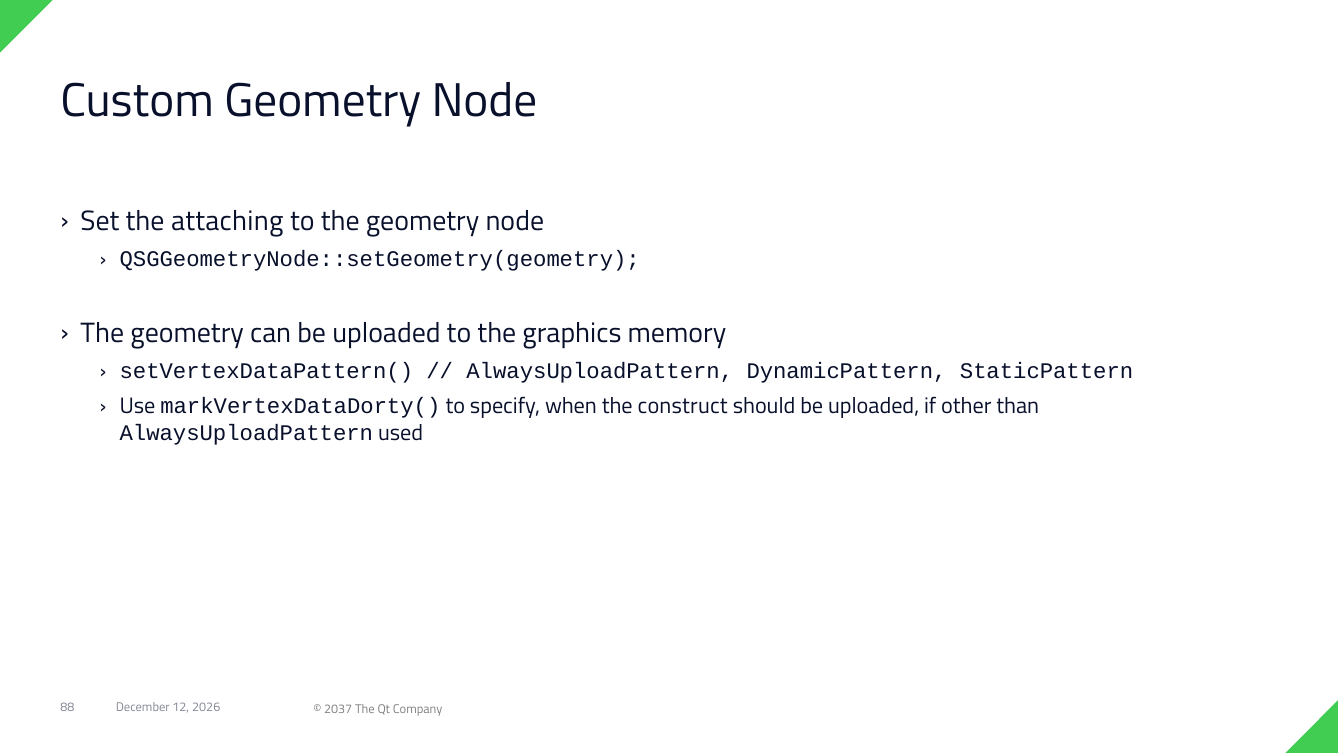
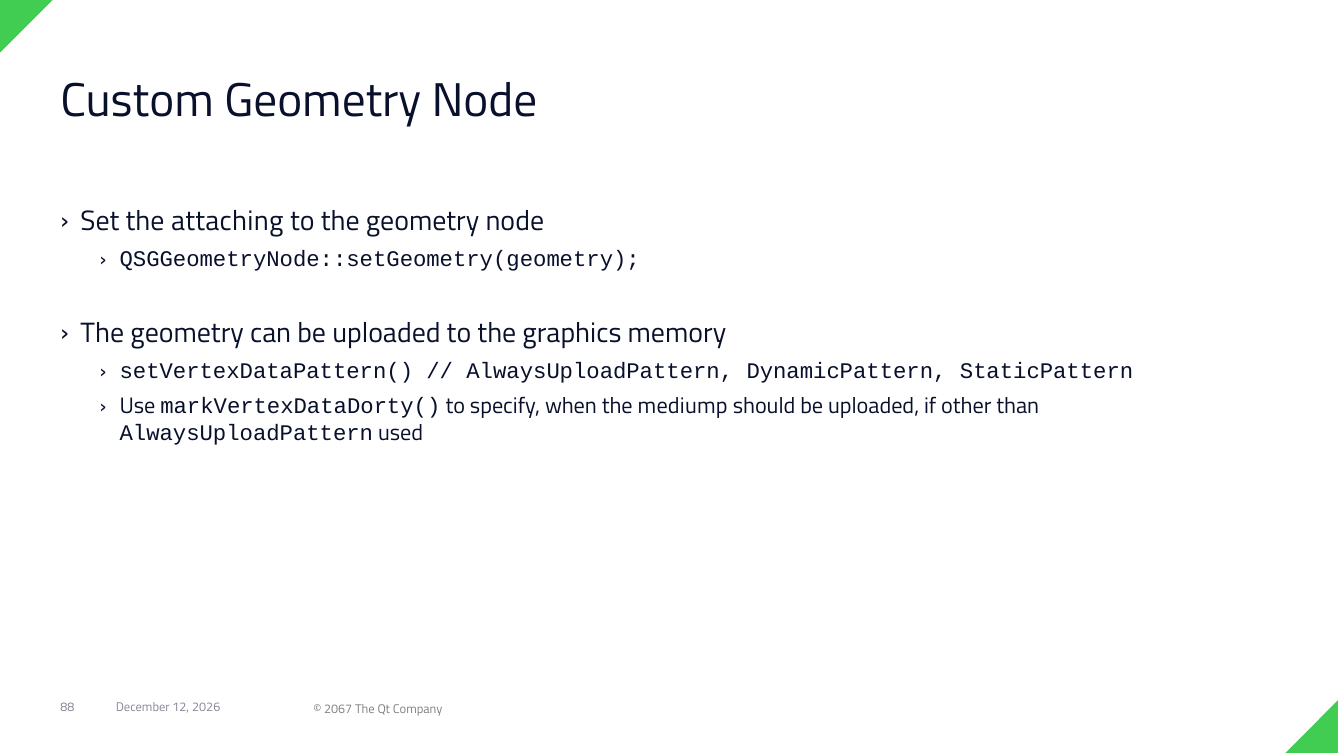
construct: construct -> mediump (683, 406)
2037: 2037 -> 2067 (338, 709)
